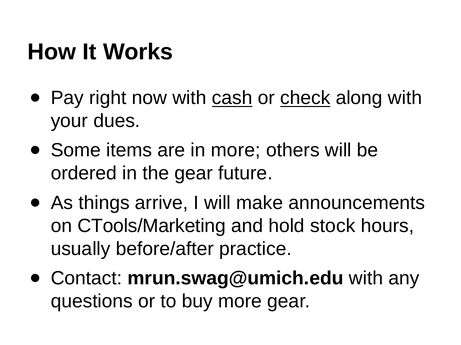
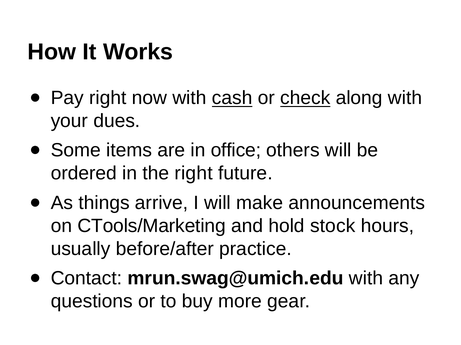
in more: more -> office (236, 151)
the gear: gear -> right (194, 174)
